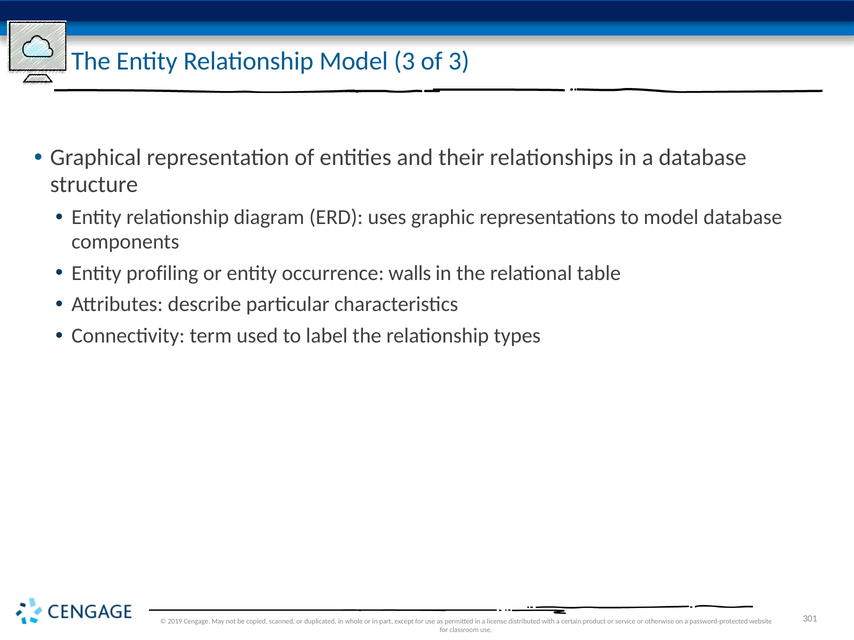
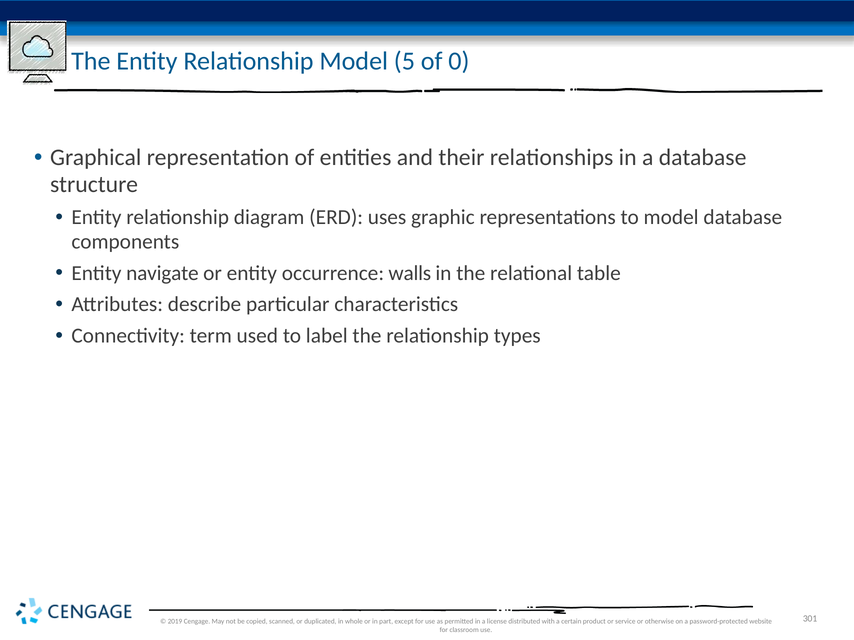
Model 3: 3 -> 5 (404, 61)
of 3: 3 -> 0 (459, 61)
profiling: profiling -> navigate (162, 273)
